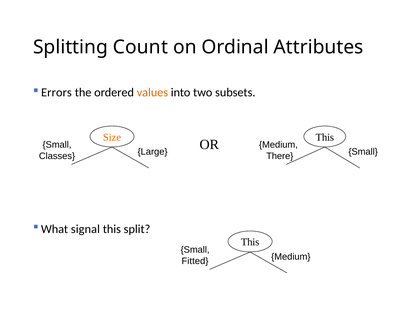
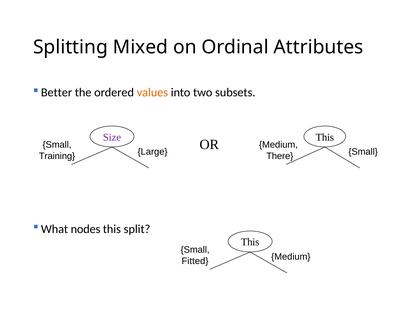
Count: Count -> Mixed (141, 47)
Errors: Errors -> Better (57, 92)
Size colour: orange -> purple (112, 137)
Classes: Classes -> Training (57, 156)
signal: signal -> nodes (86, 229)
